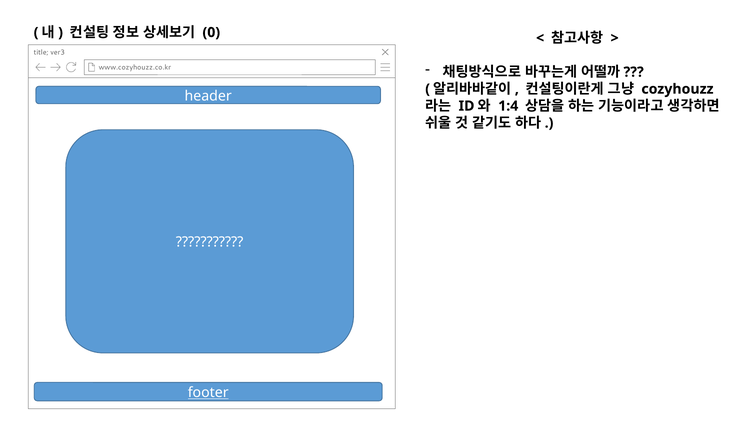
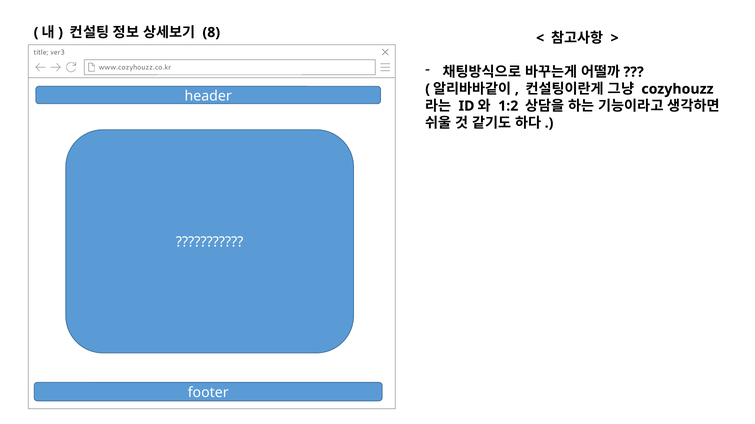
0: 0 -> 8 (211, 32)
1:4: 1:4 -> 1:2 (508, 106)
footer underline: present -> none (208, 393)
